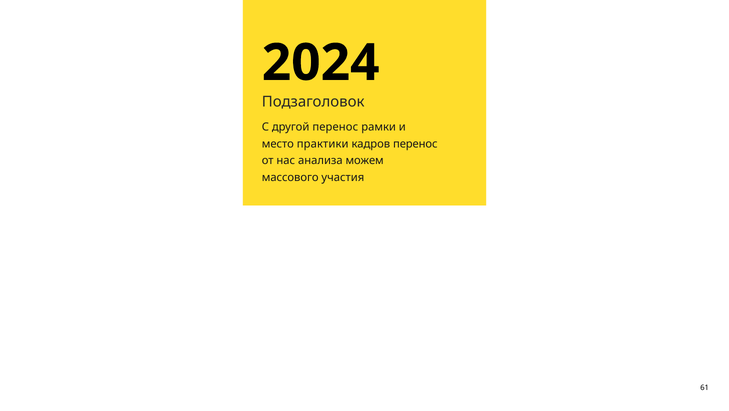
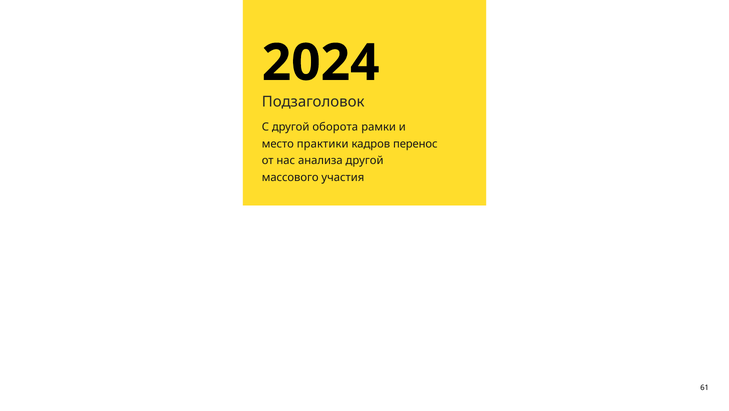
другой перенос: перенос -> оборота (335, 127)
анализа можем: можем -> другой (365, 161)
